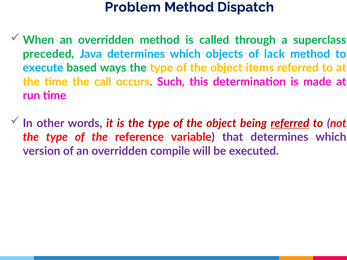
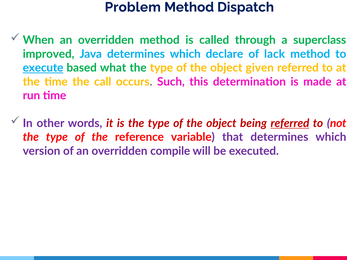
preceded: preceded -> improved (49, 54)
objects: objects -> declare (224, 54)
execute underline: none -> present (43, 68)
ways: ways -> what (113, 68)
items: items -> given (260, 68)
